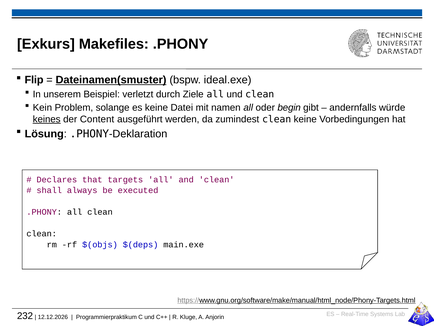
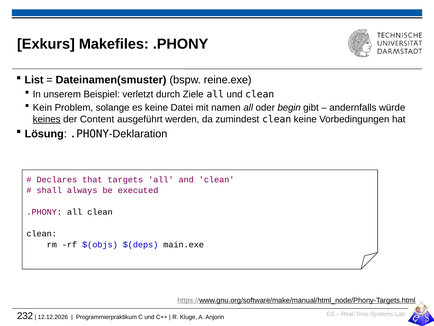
Flip: Flip -> List (34, 80)
Dateinamen(smuster underline: present -> none (111, 80)
ideal.exe: ideal.exe -> reine.exe (228, 80)
